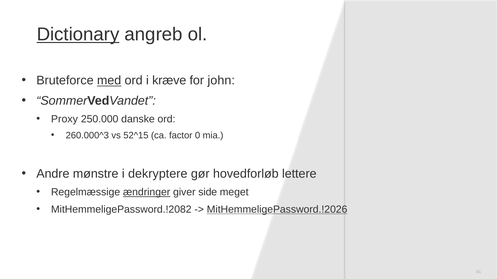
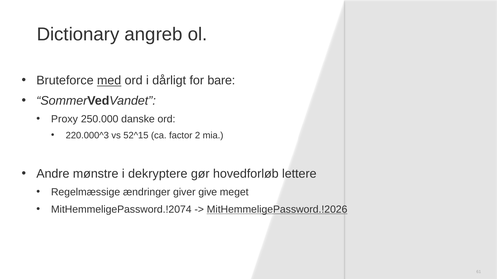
Dictionary underline: present -> none (78, 34)
kræve: kræve -> dårligt (169, 81)
john: john -> bare (221, 81)
260.000^3: 260.000^3 -> 220.000^3 (87, 136)
0: 0 -> 2 (198, 136)
ændringer underline: present -> none (147, 193)
side: side -> give (208, 193)
MitHemmeligePassword.!2082: MitHemmeligePassword.!2082 -> MitHemmeligePassword.!2074 (121, 210)
